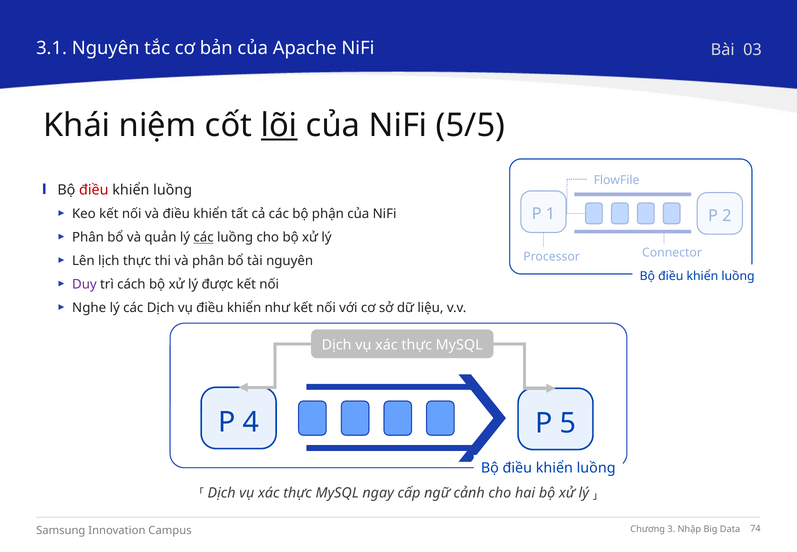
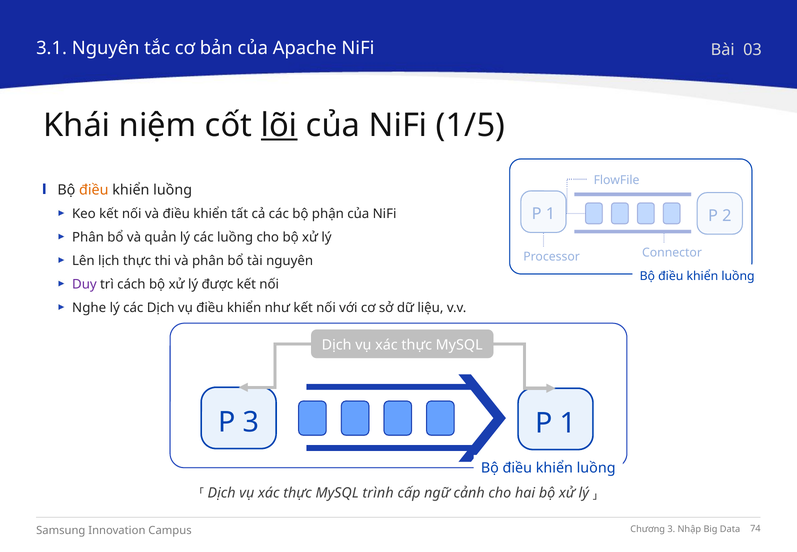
5/5: 5/5 -> 1/5 (471, 125)
điều colour: red -> orange (94, 190)
các underline: present -> none (204, 237)
P 4: 4 -> 3 (251, 422)
5: 5 -> 1 (568, 423)
ngay: ngay -> trình (378, 493)
